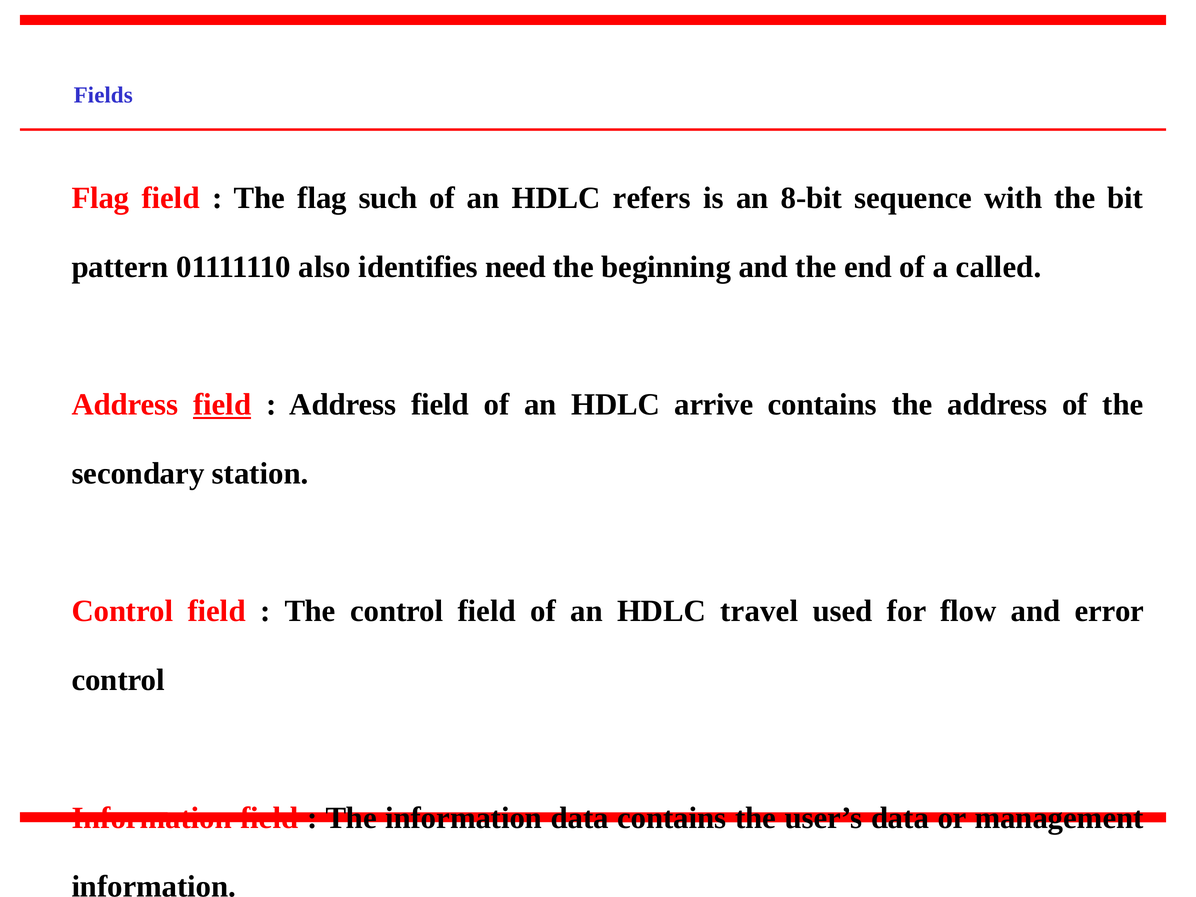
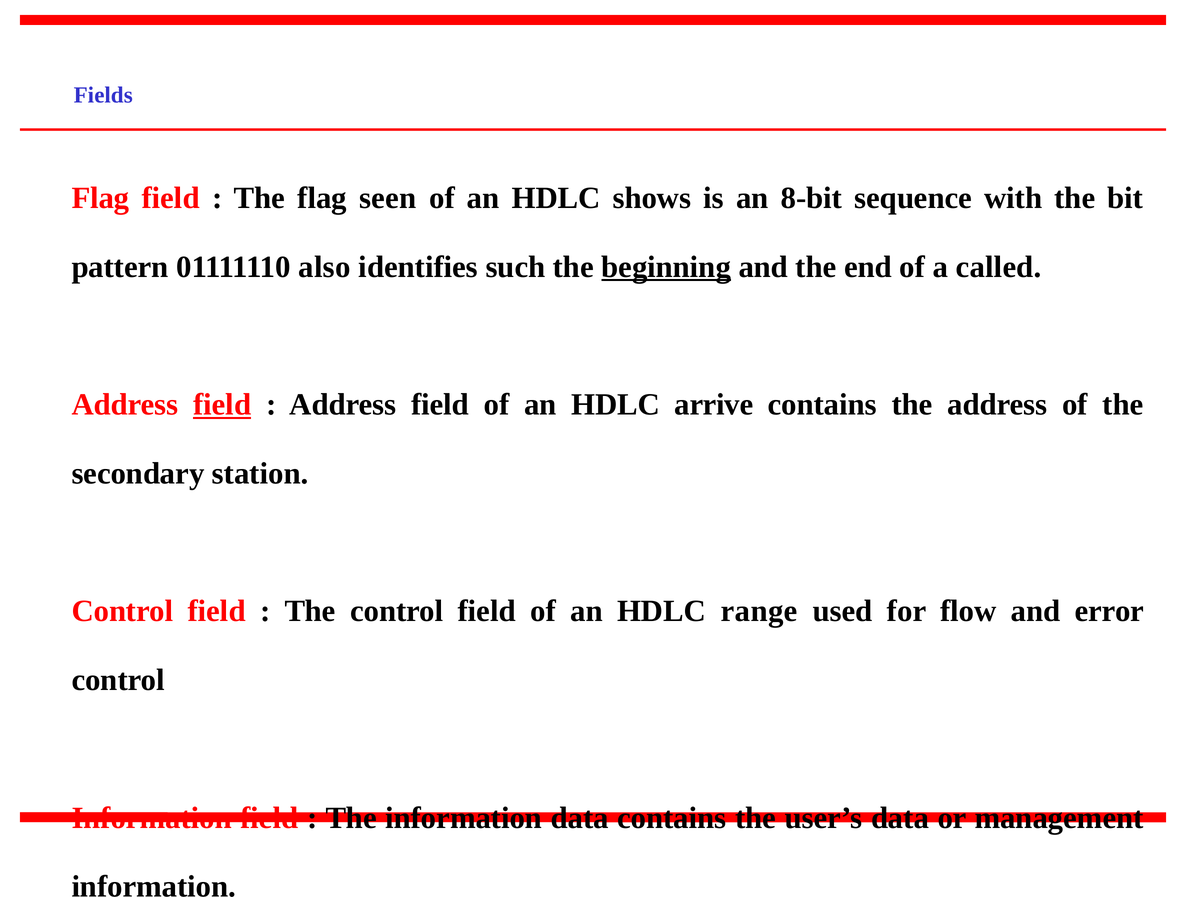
such: such -> seen (388, 198)
refers: refers -> shows (652, 198)
need: need -> such (515, 267)
beginning underline: none -> present (666, 267)
travel: travel -> range (759, 611)
